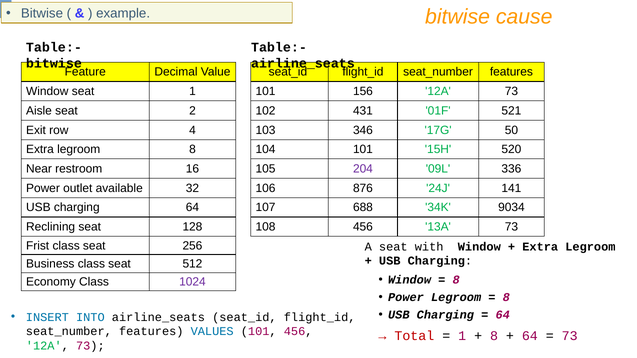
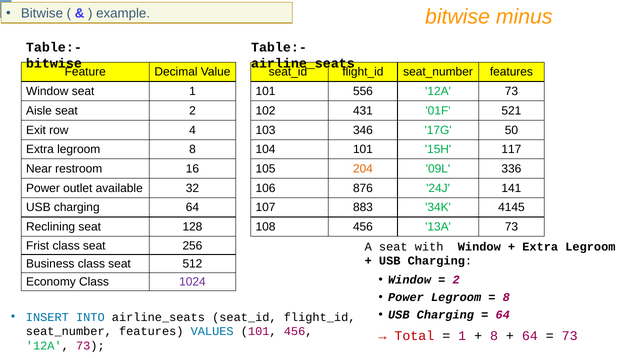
cause: cause -> minus (524, 17)
156: 156 -> 556 (363, 91)
520: 520 -> 117 (511, 150)
204 colour: purple -> orange (363, 169)
688: 688 -> 883 (363, 208)
9034: 9034 -> 4145 (511, 208)
8: 8 -> 2 (456, 280)
